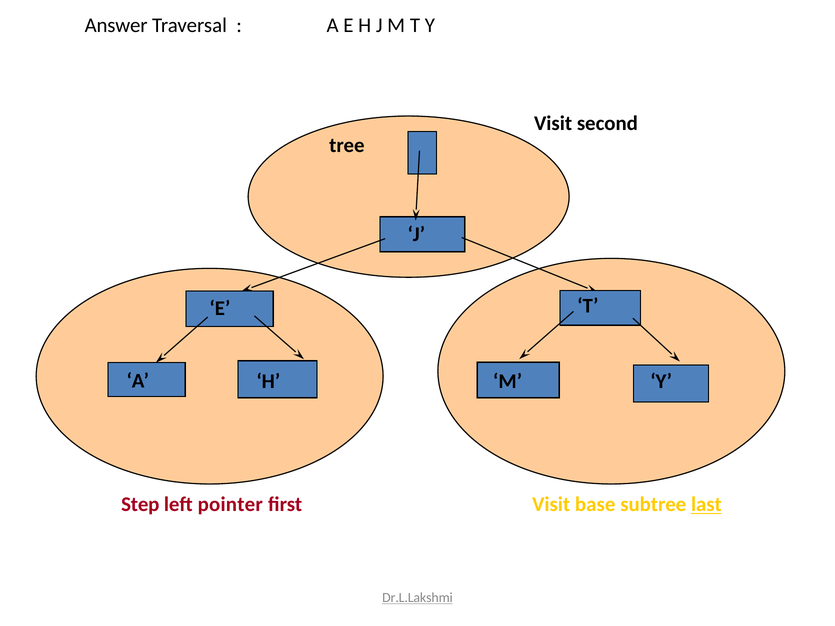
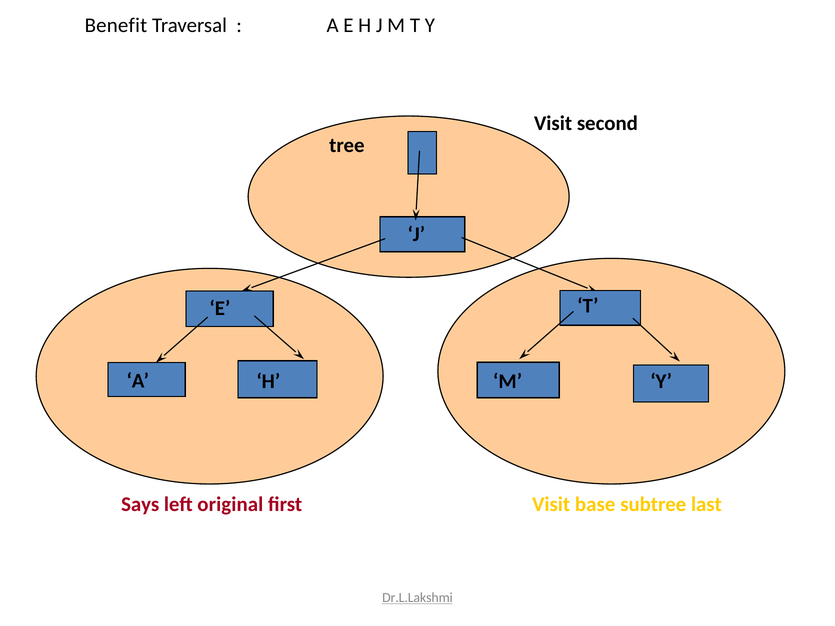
Answer: Answer -> Benefit (116, 25)
Step: Step -> Says (140, 505)
pointer: pointer -> original (230, 505)
last underline: present -> none (706, 505)
